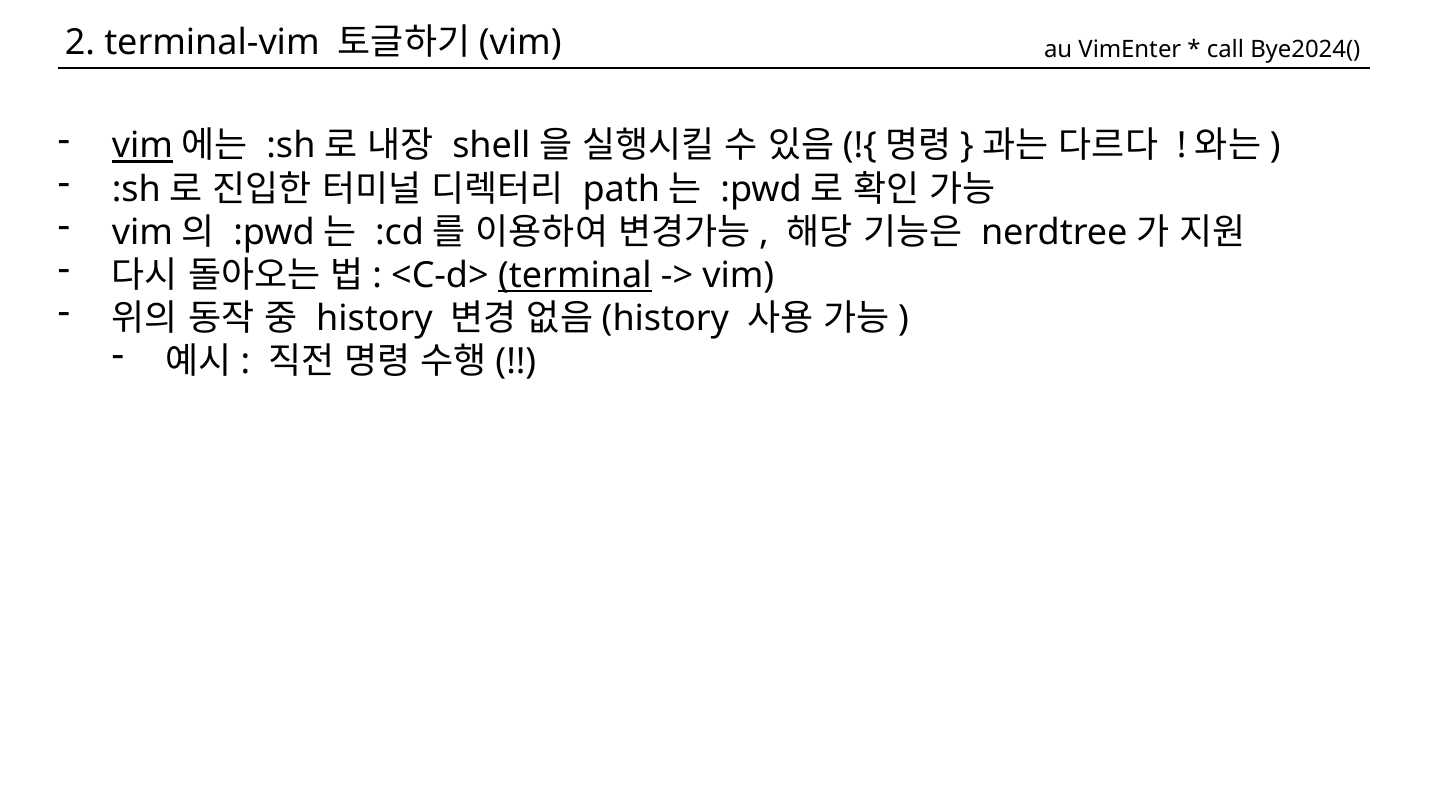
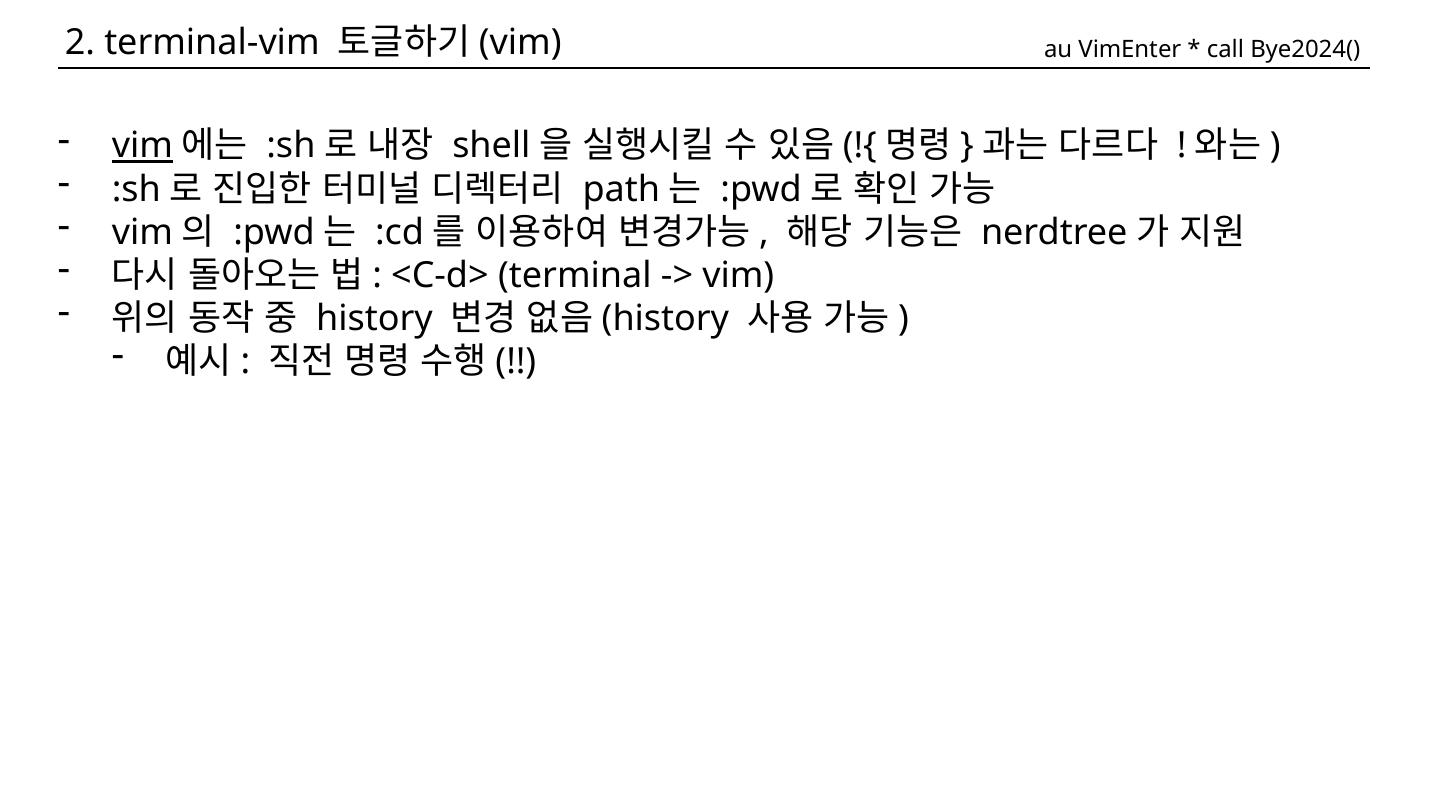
terminal underline: present -> none (575, 276)
